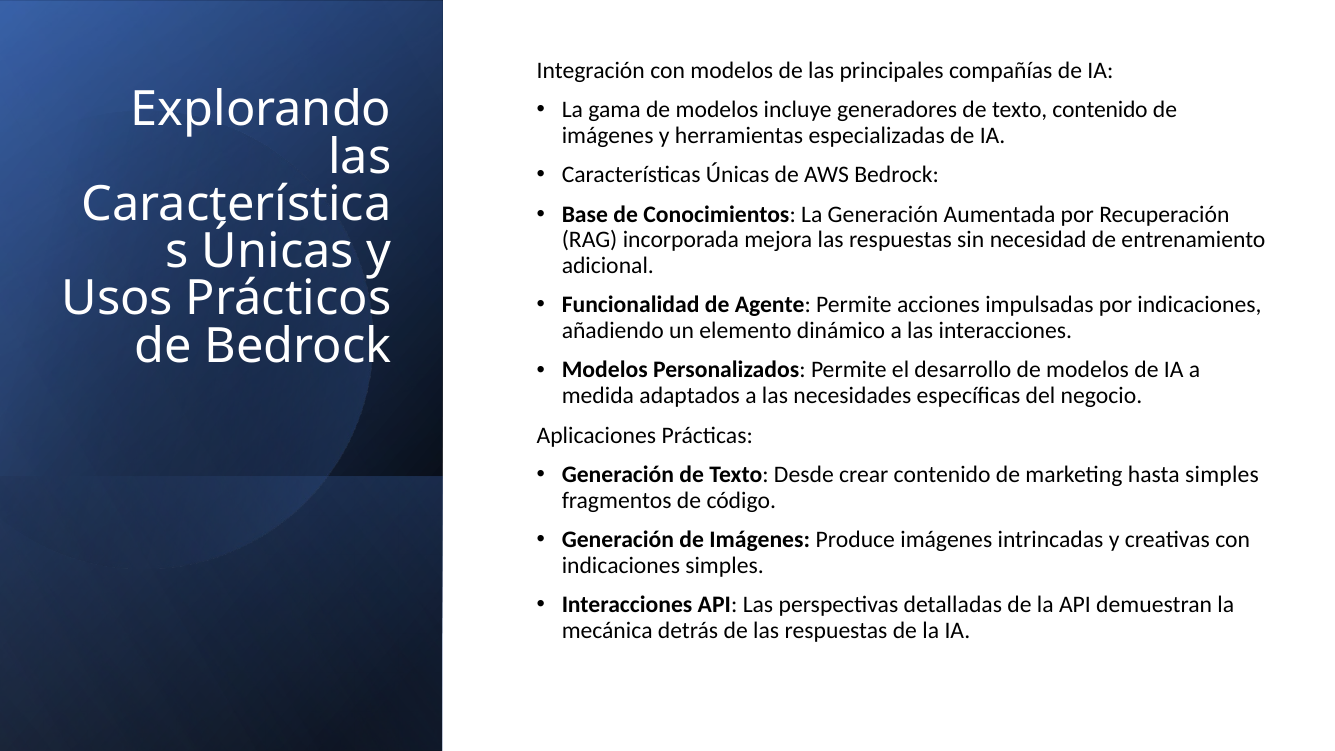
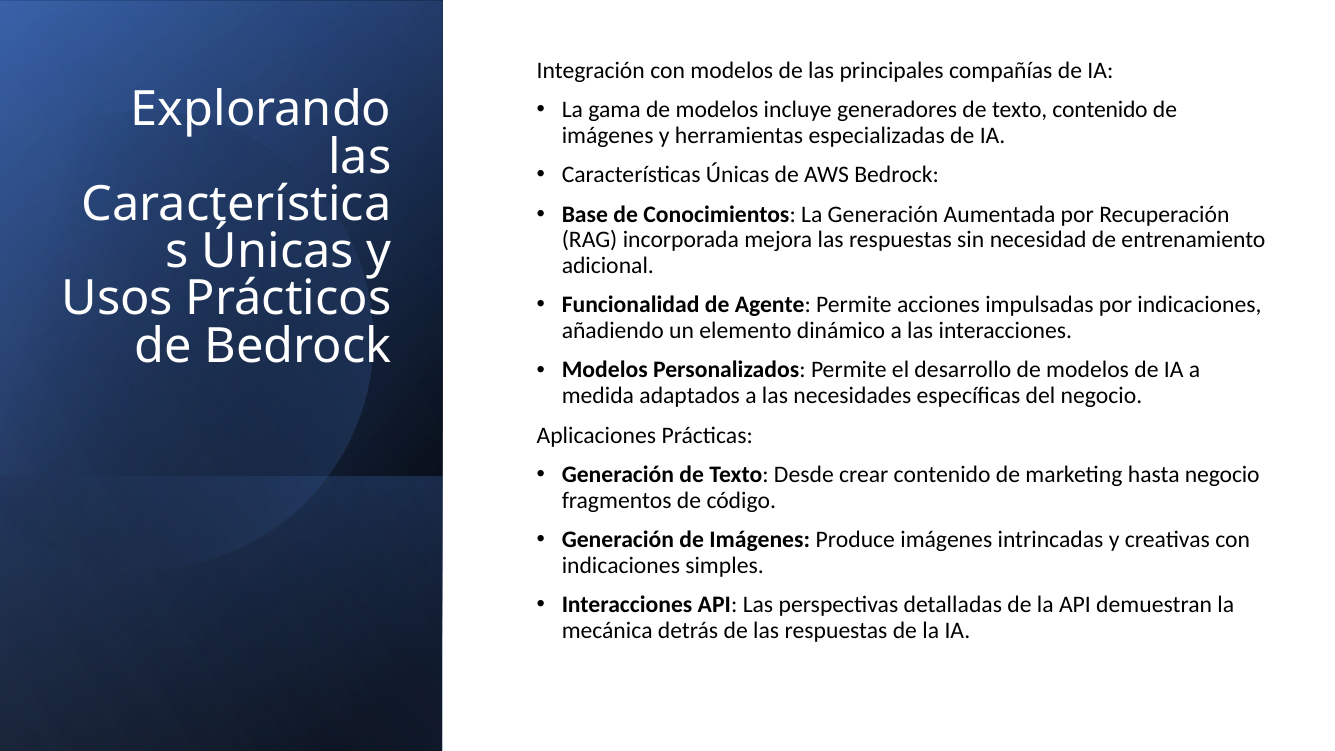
hasta simples: simples -> negocio (1222, 475)
